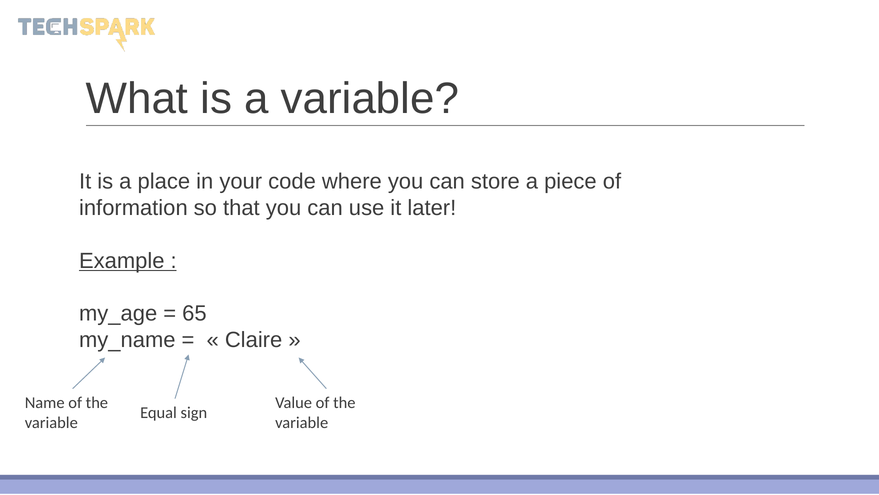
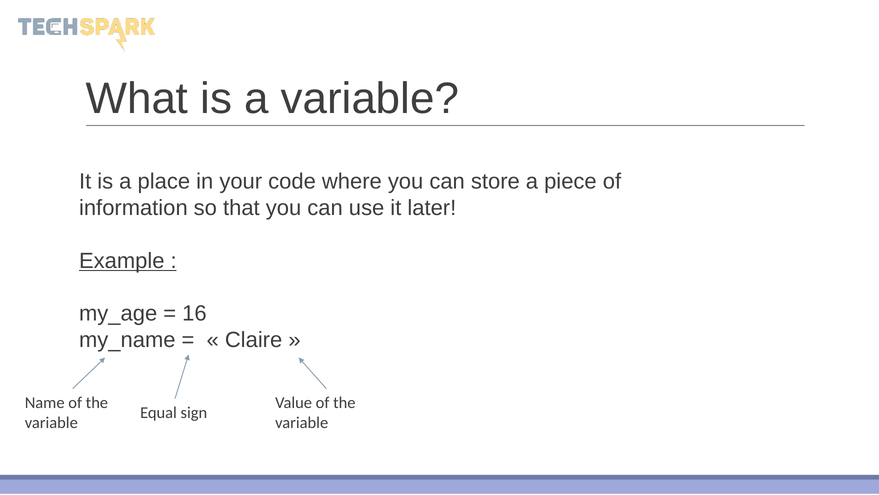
65: 65 -> 16 (194, 313)
